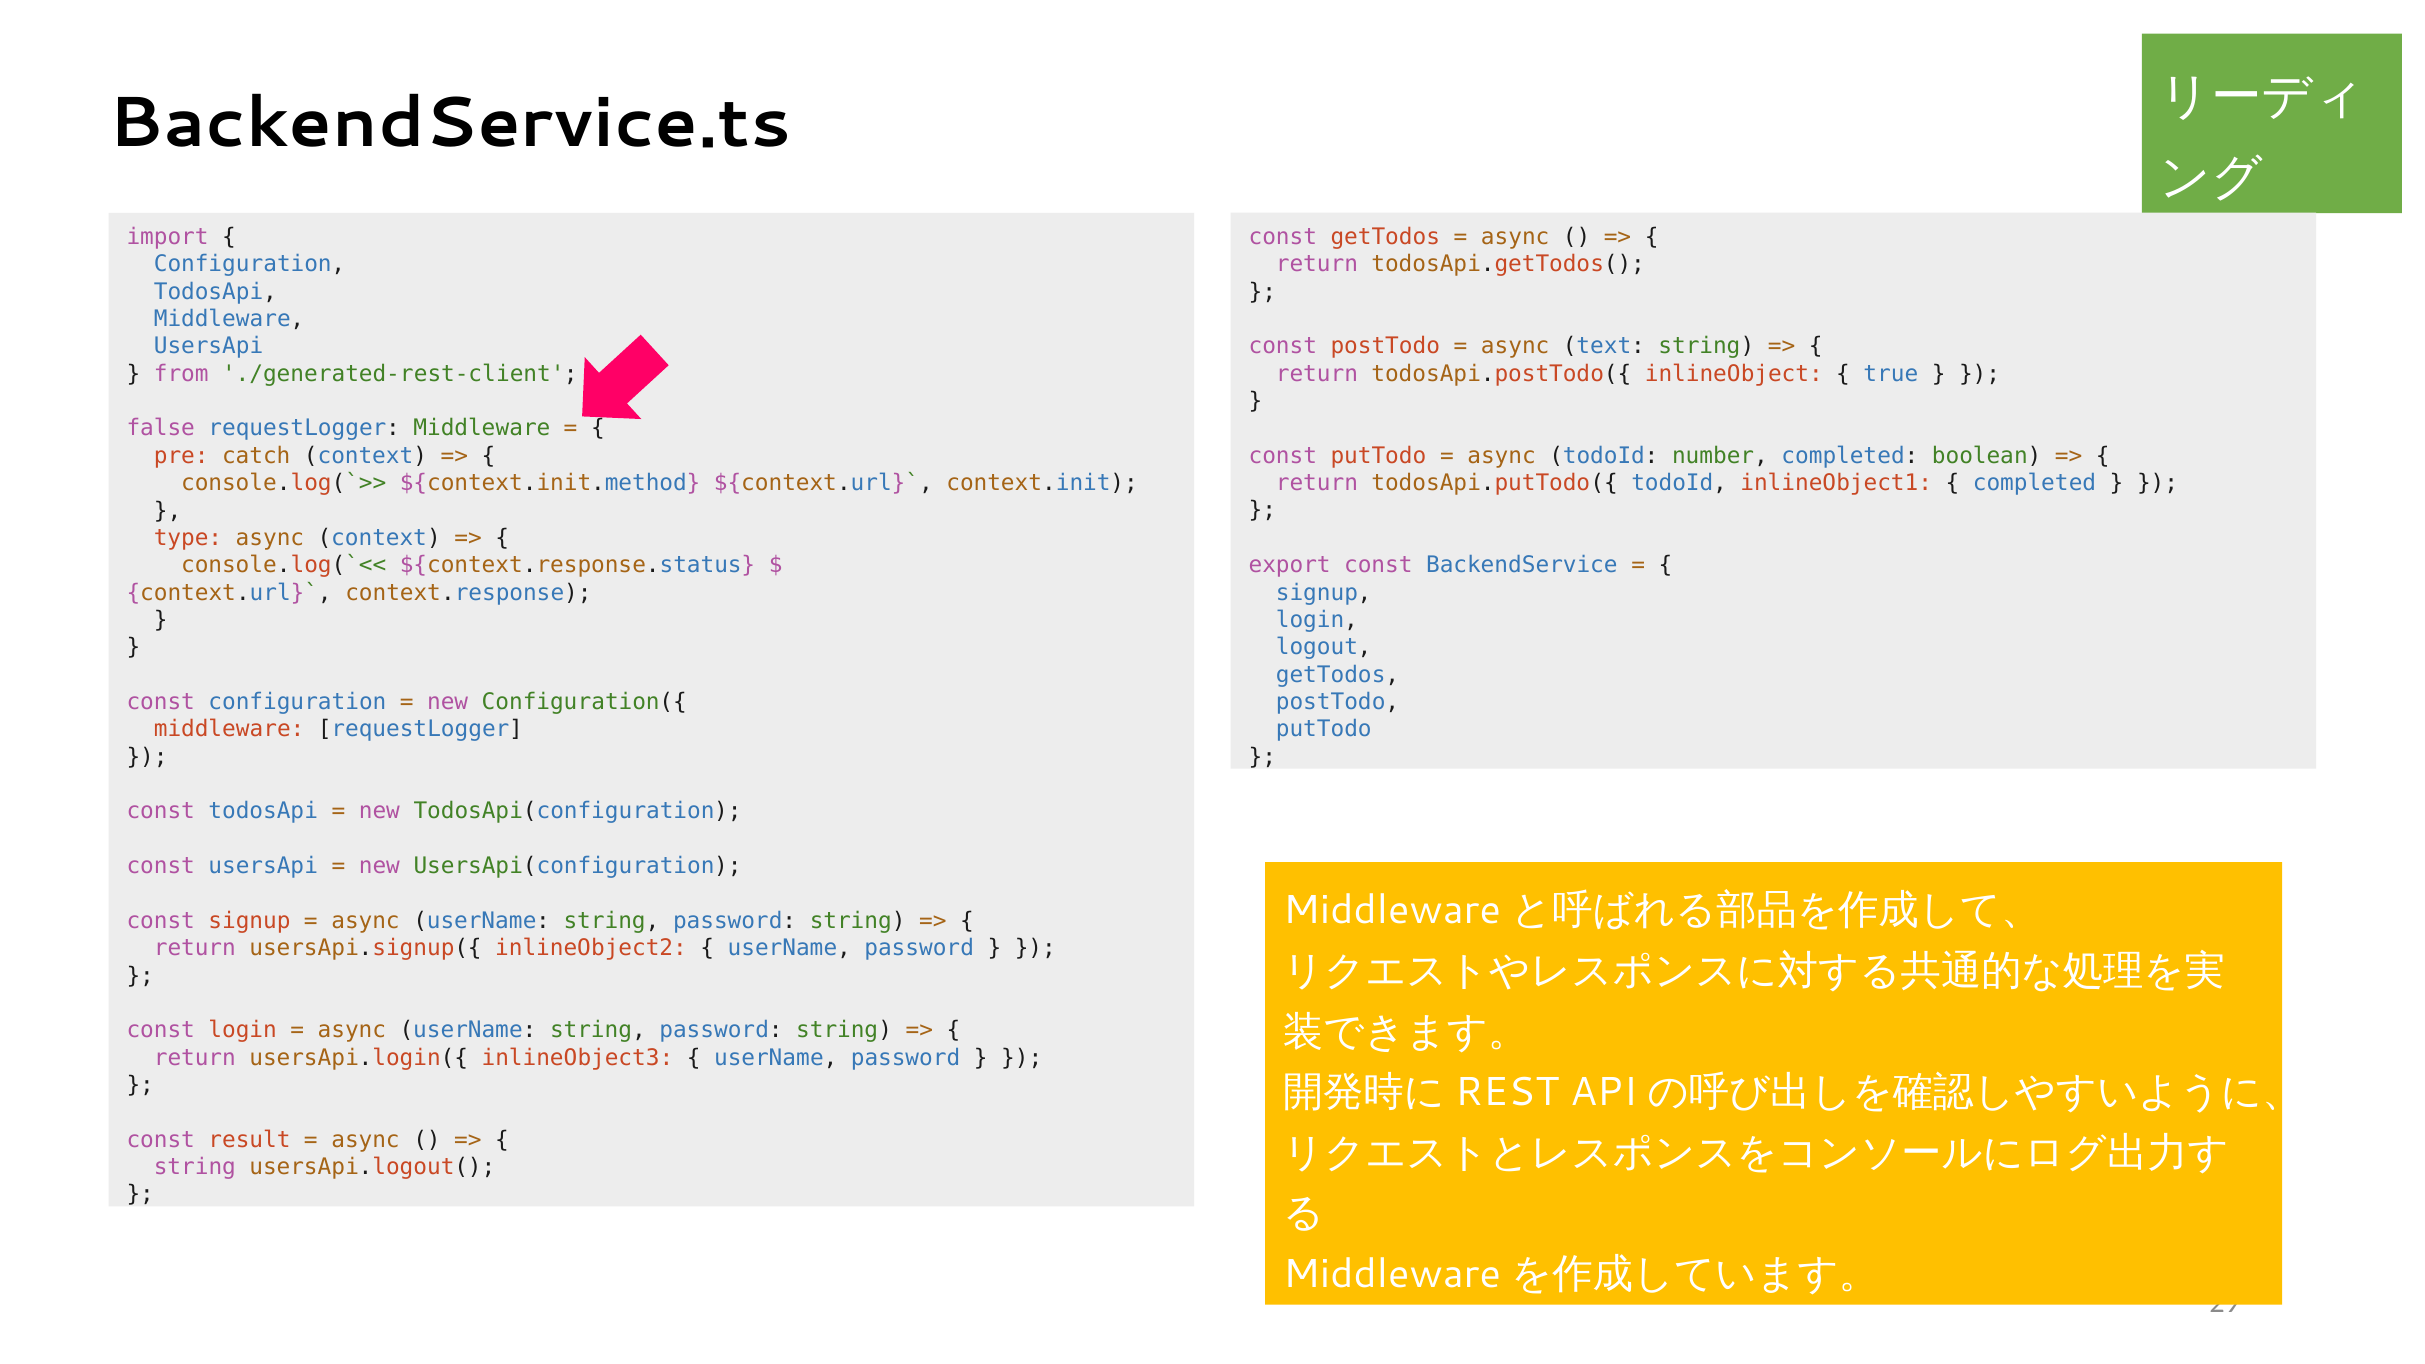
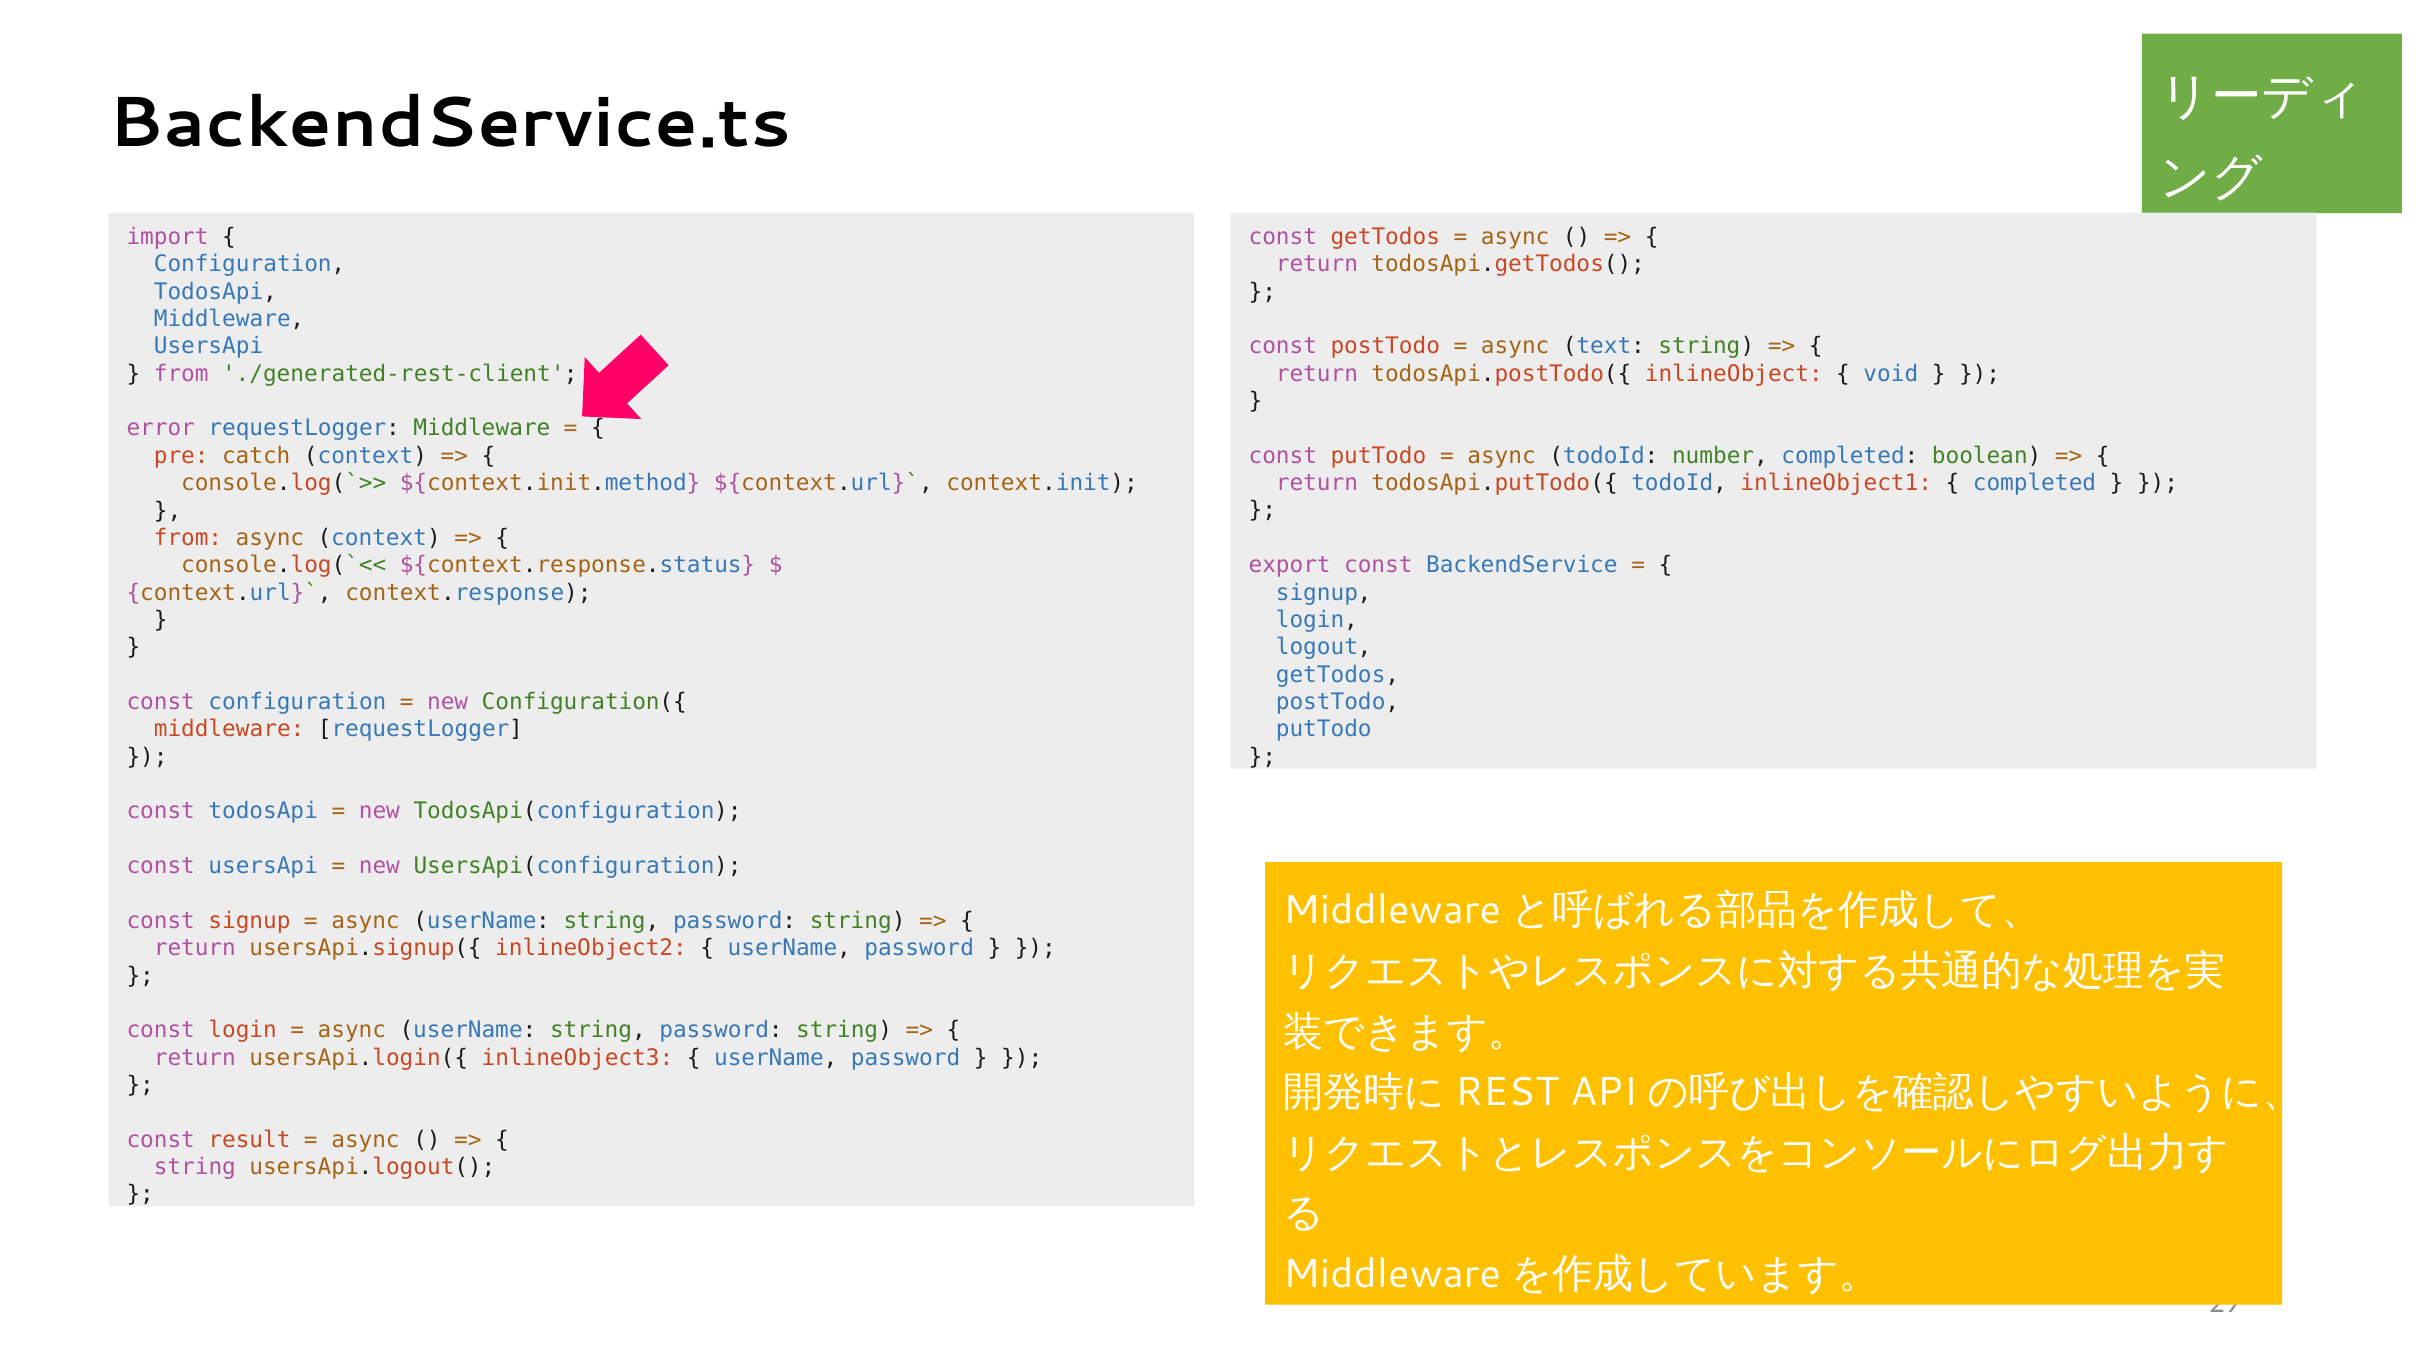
true: true -> void (1891, 374)
false: false -> error (161, 428)
type: type -> from (188, 538)
